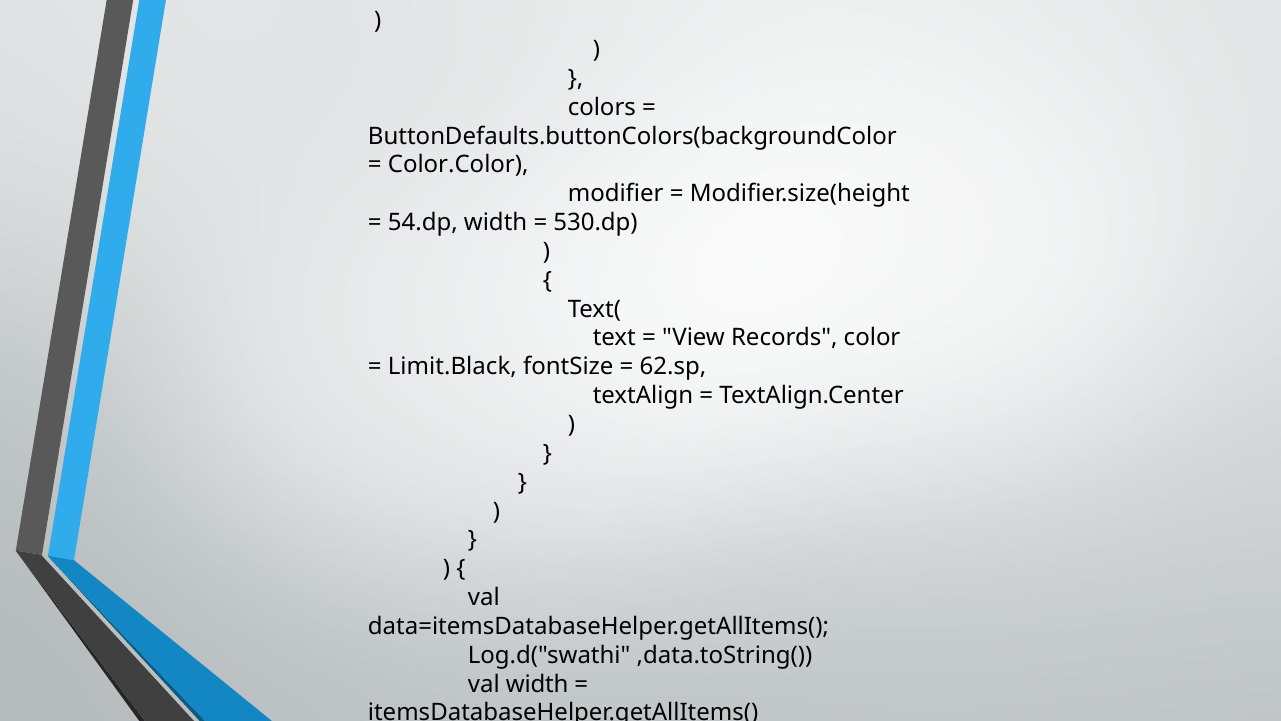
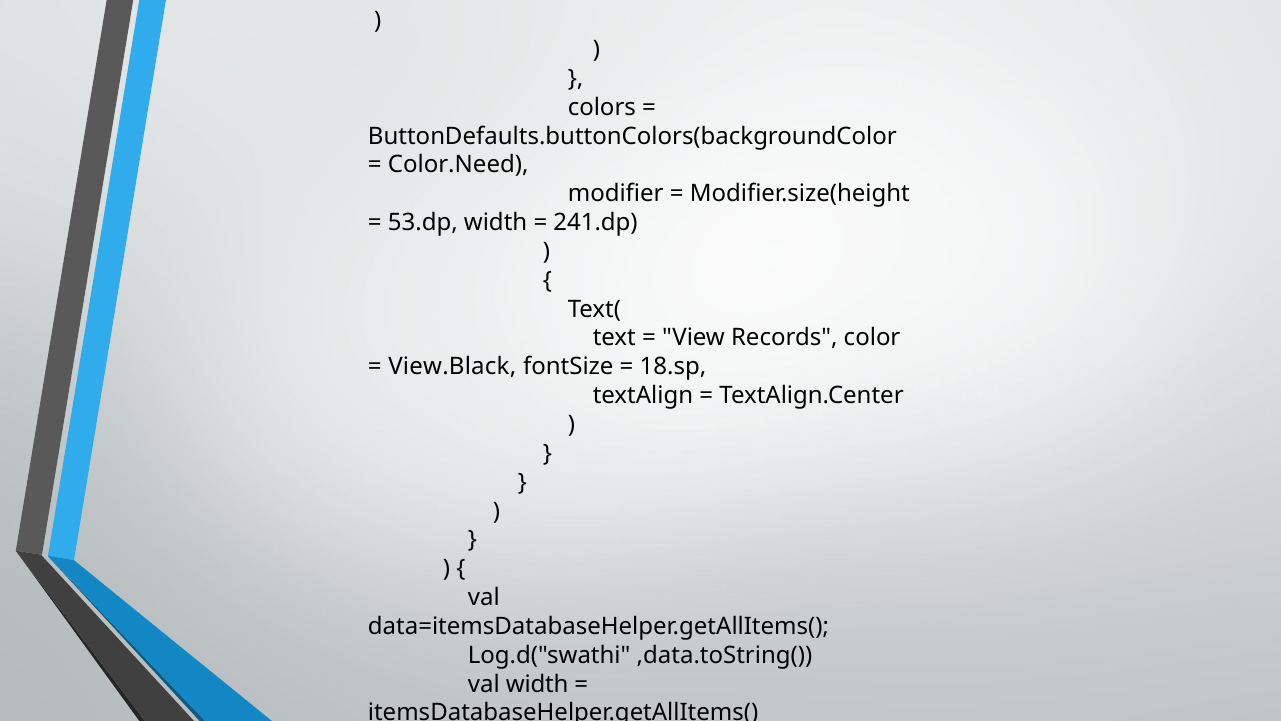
Color.Color: Color.Color -> Color.Need (458, 165)
54.dp: 54.dp -> 53.dp (423, 223)
530.dp: 530.dp -> 241.dp (596, 223)
Limit.Black: Limit.Black -> View.Black (452, 367)
62.sp: 62.sp -> 18.sp (673, 367)
